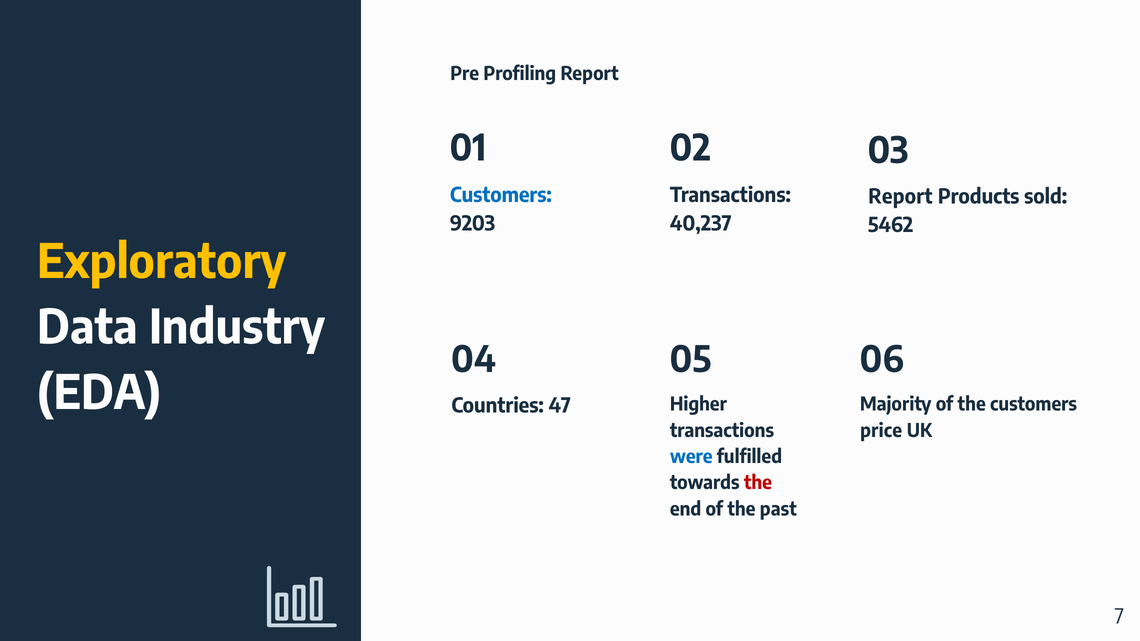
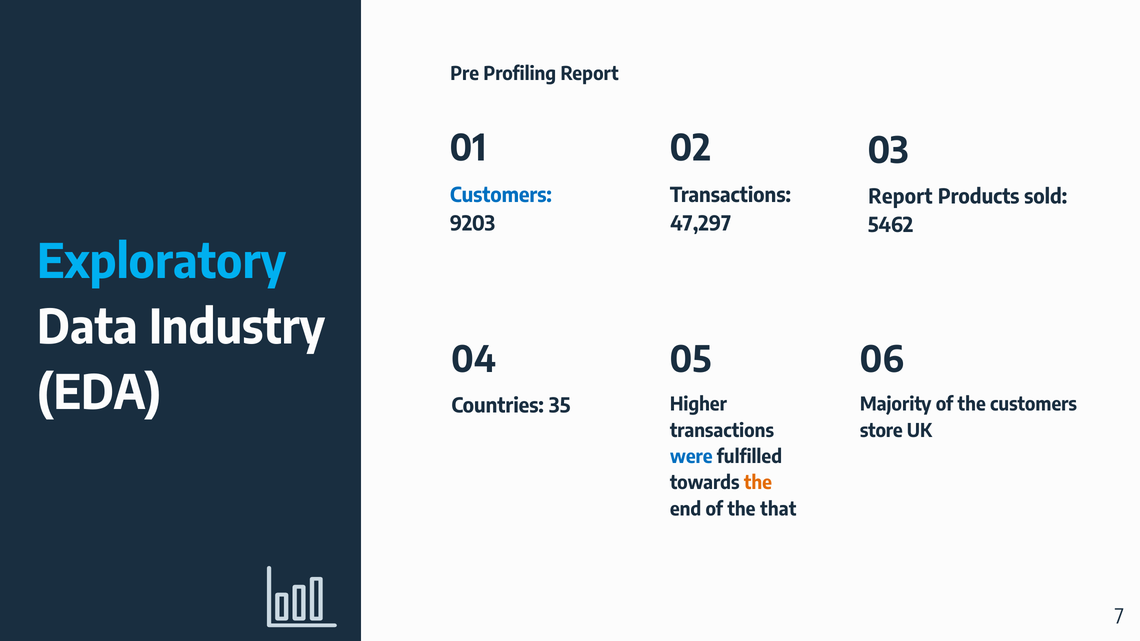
40,237: 40,237 -> 47,297 (701, 224)
Exploratory colour: yellow -> light blue (162, 263)
47: 47 -> 35 (560, 406)
price: price -> store (881, 431)
the colour: red -> orange (758, 483)
past: past -> that (778, 510)
